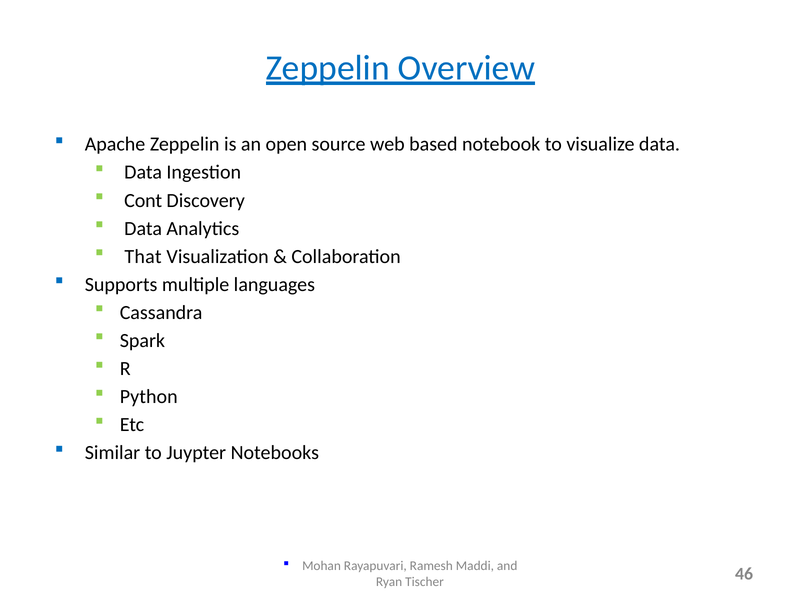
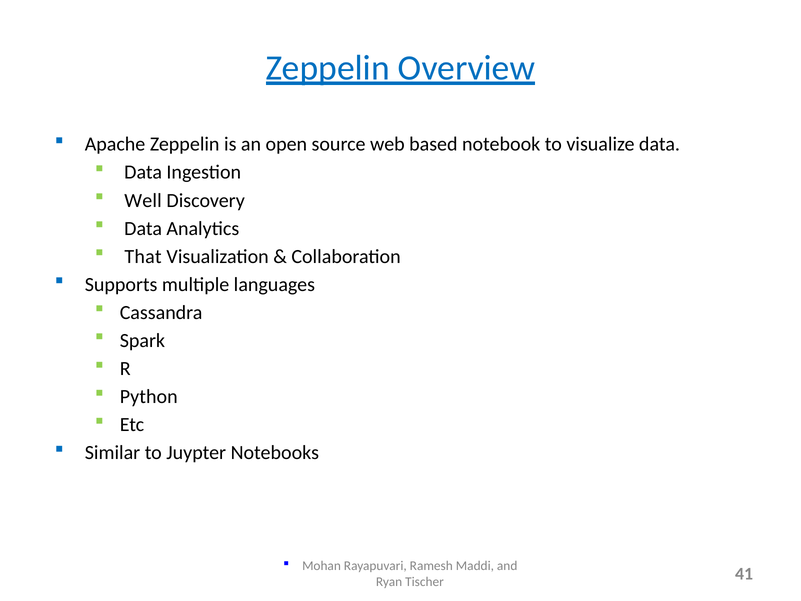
Cont: Cont -> Well (143, 200)
46: 46 -> 41 (744, 574)
